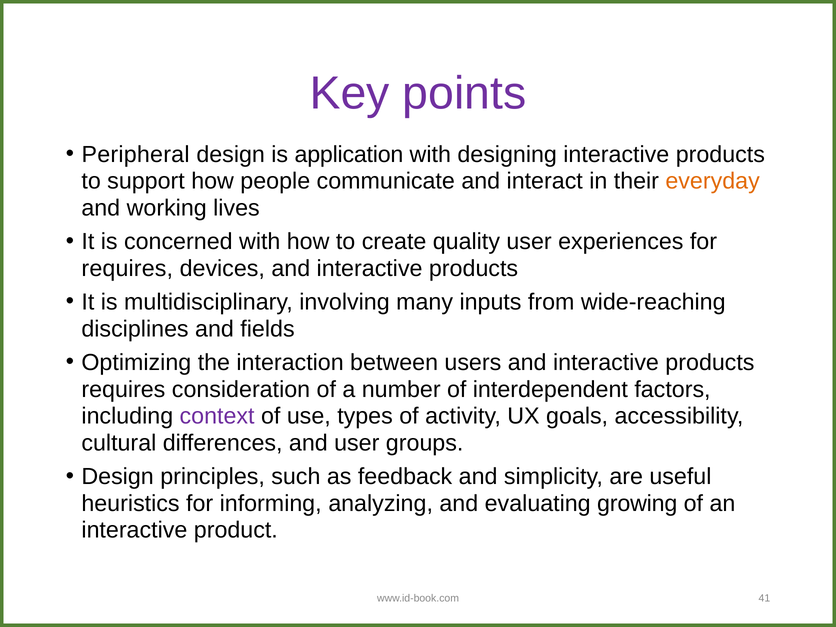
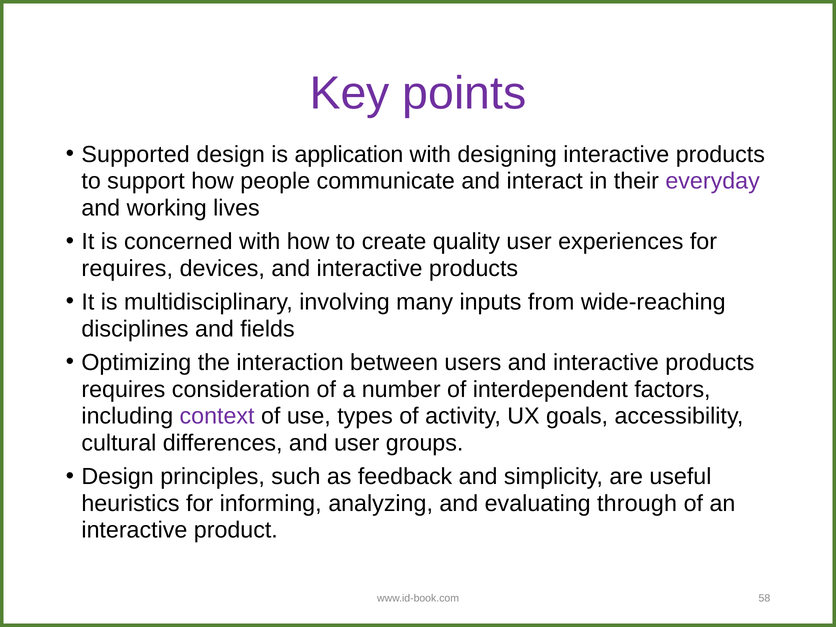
Peripheral: Peripheral -> Supported (136, 154)
everyday colour: orange -> purple (713, 181)
growing: growing -> through (637, 503)
41: 41 -> 58 (764, 599)
